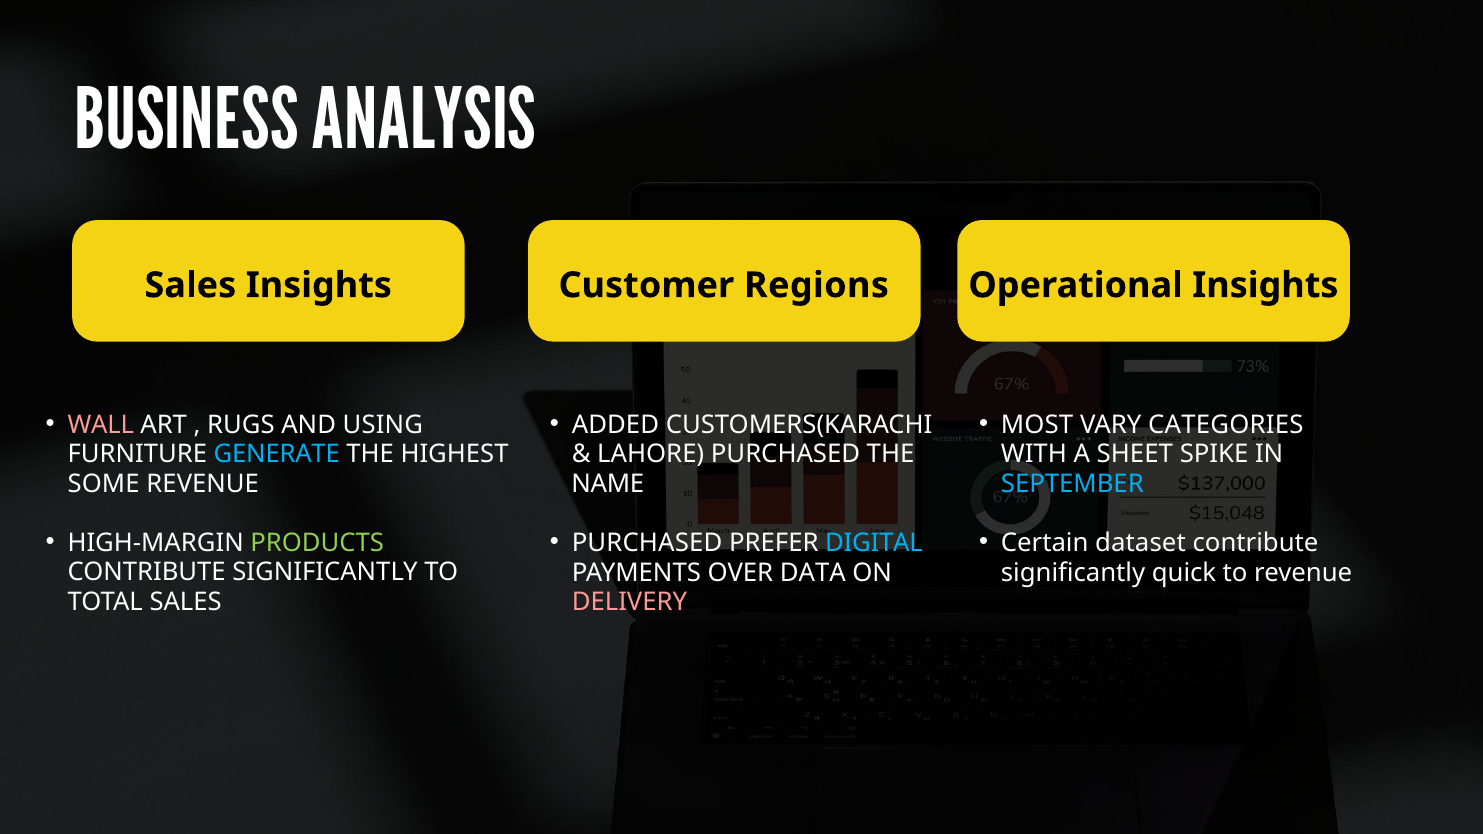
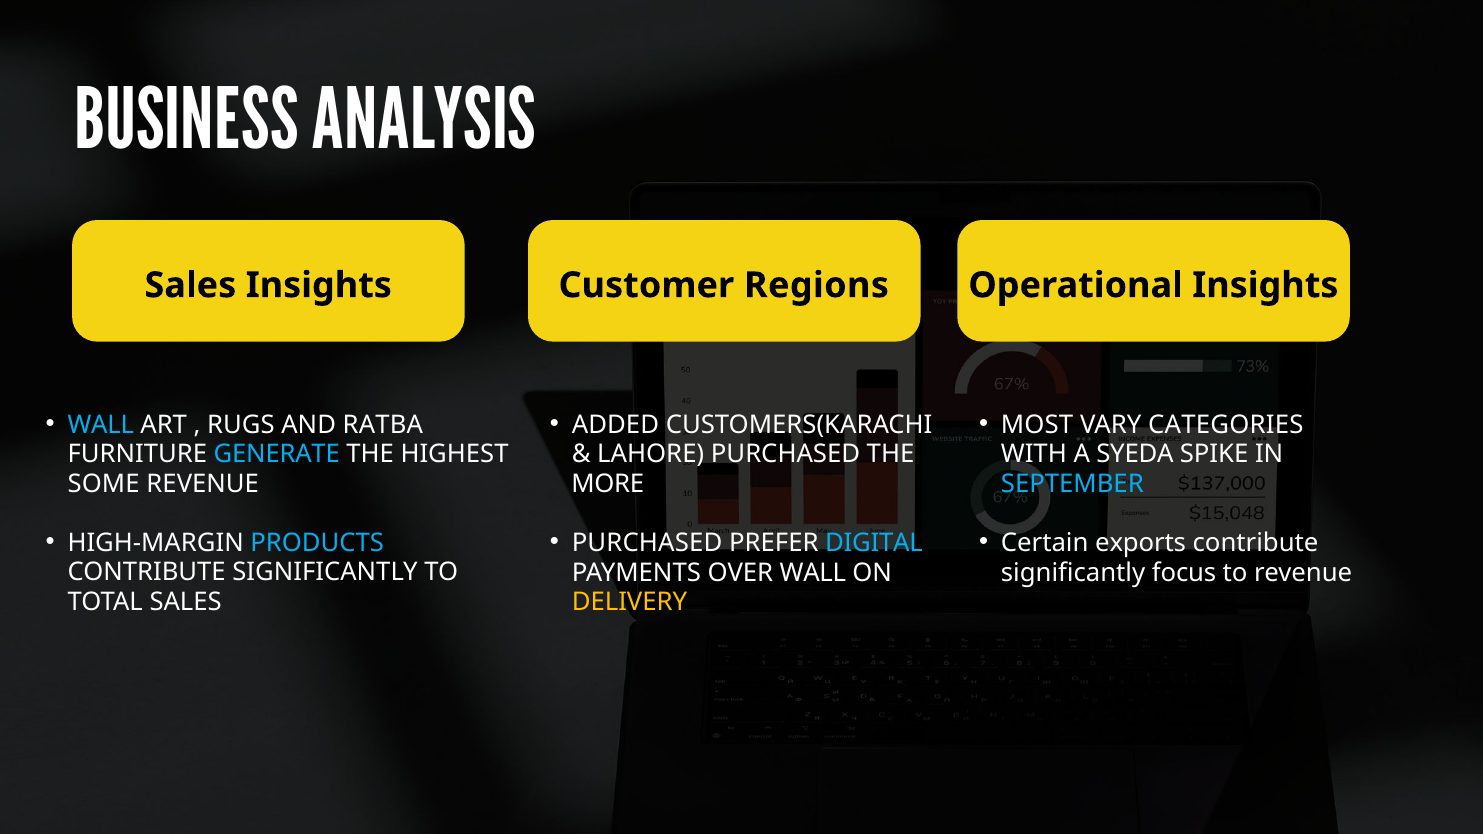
WALL colour: pink -> light blue (101, 425)
USING: USING -> RATBA (383, 425)
SHEET: SHEET -> SYEDA (1135, 454)
NAME: NAME -> MORE (608, 484)
PRODUCTS colour: light green -> light blue (317, 543)
dataset: dataset -> exports (1141, 543)
OVER DATA: DATA -> WALL (813, 573)
quick: quick -> focus (1184, 573)
DELIVERY colour: pink -> yellow (629, 602)
